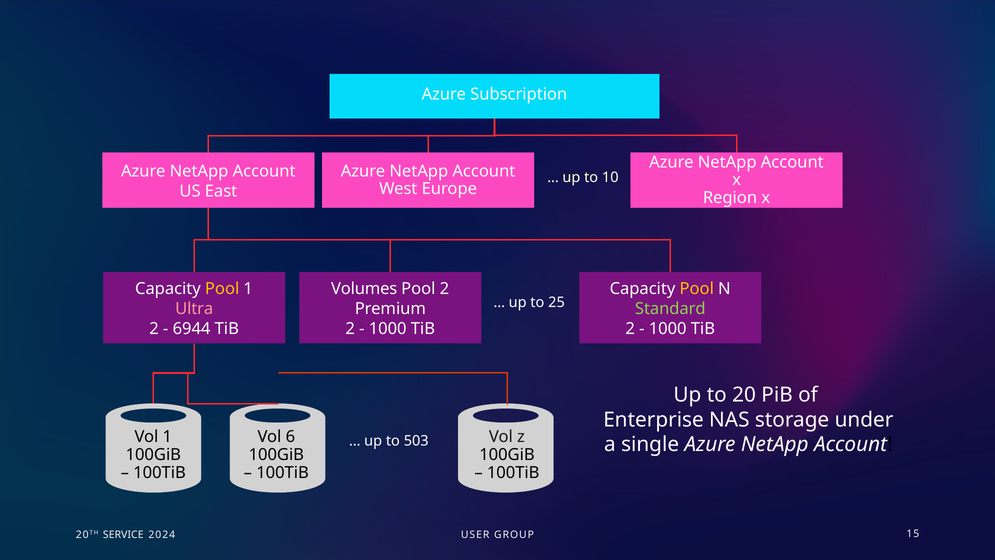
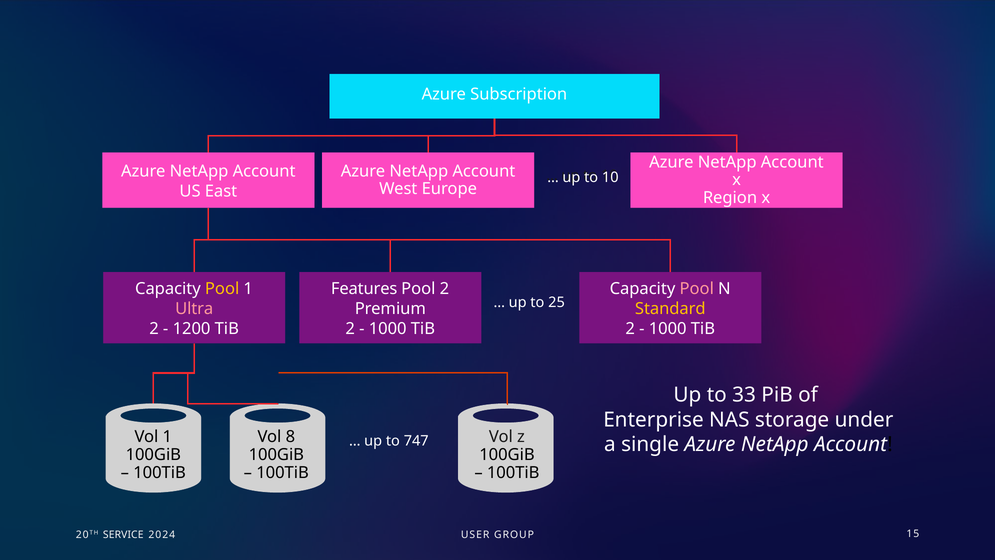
Volumes: Volumes -> Features (364, 289)
Pool colour: yellow -> pink (697, 289)
Standard colour: light green -> yellow (670, 309)
6944: 6944 -> 1200 (192, 329)
20: 20 -> 33 (744, 395)
6: 6 -> 8 (290, 437)
503: 503 -> 747 (416, 441)
